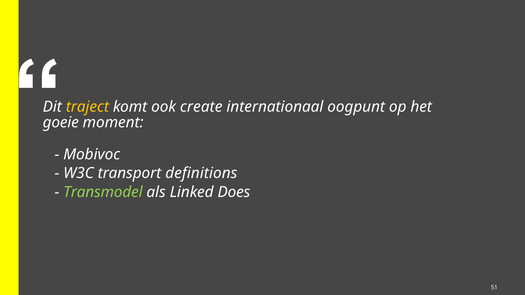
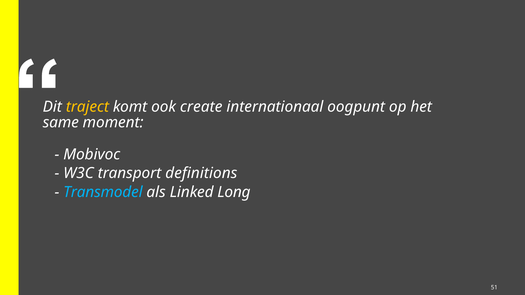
goeie: goeie -> same (61, 123)
Transmodel colour: light green -> light blue (103, 192)
Does: Does -> Long (234, 192)
